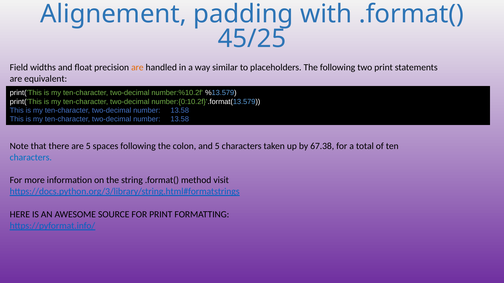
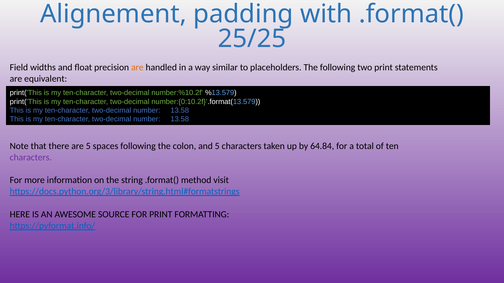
45/25: 45/25 -> 25/25 (252, 39)
67.38: 67.38 -> 64.84 (322, 146)
characters colour: blue -> purple (31, 158)
